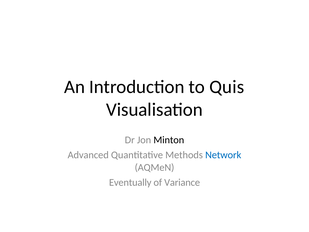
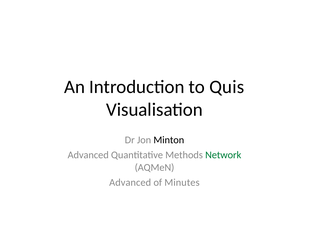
Network colour: blue -> green (223, 155)
Eventually: Eventually -> Advanced (130, 182)
Variance: Variance -> Minutes (182, 182)
